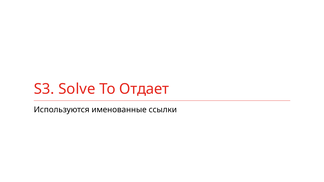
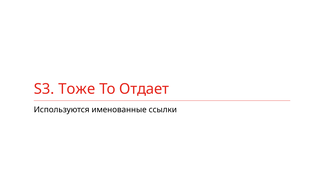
Solve: Solve -> Тоже (77, 89)
